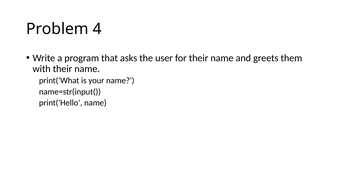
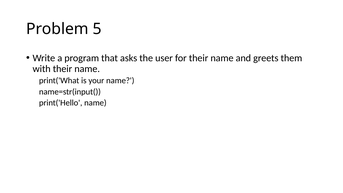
4: 4 -> 5 (97, 29)
